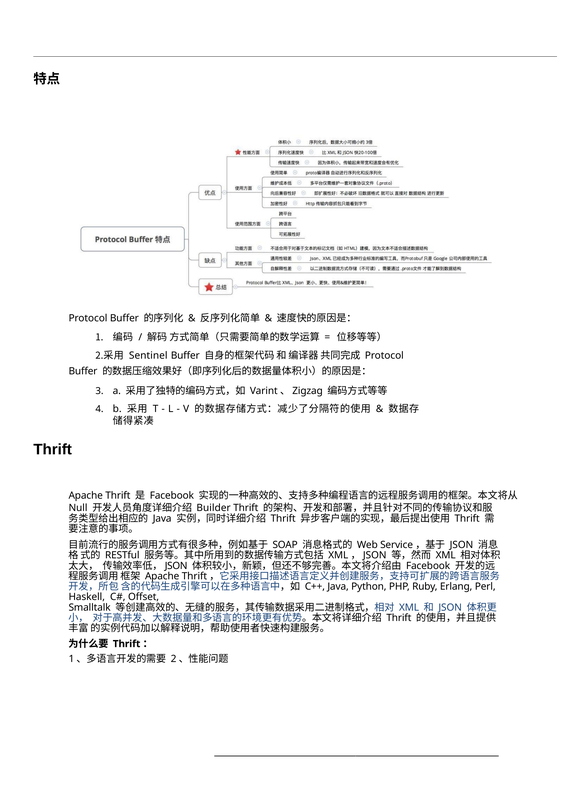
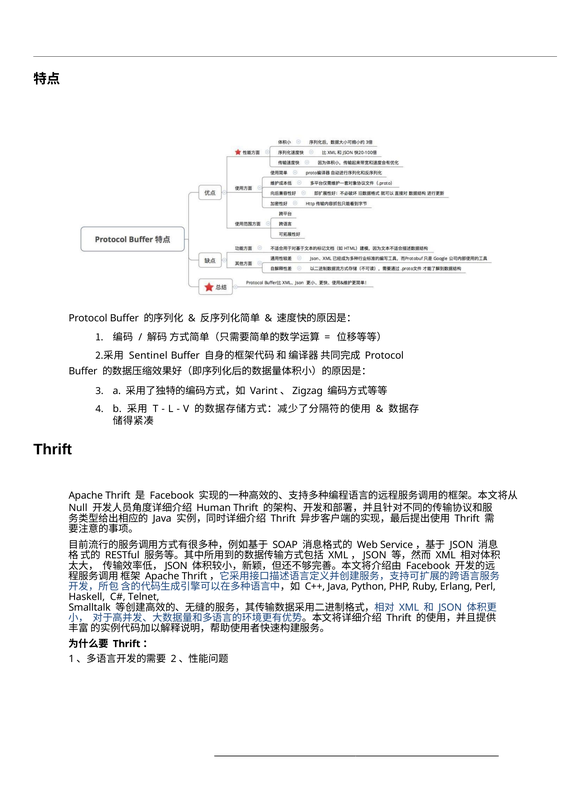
Builder: Builder -> Human (214, 508)
Offset: Offset -> Telnet (144, 597)
